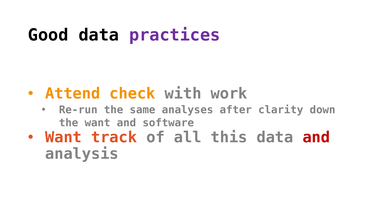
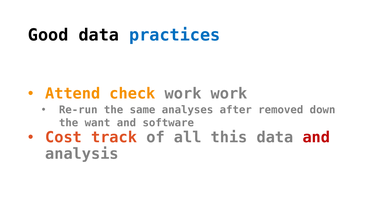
practices colour: purple -> blue (175, 35)
check with: with -> work (183, 94)
clarity: clarity -> removed (281, 110)
Want: Want -> Cost (64, 138)
